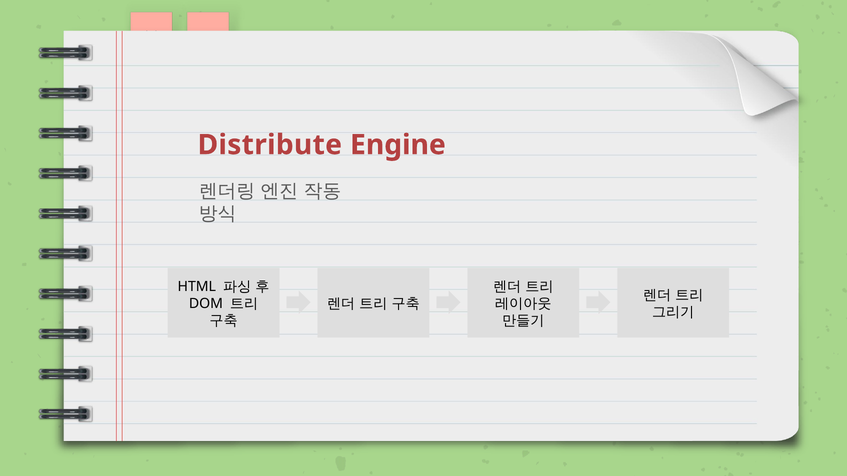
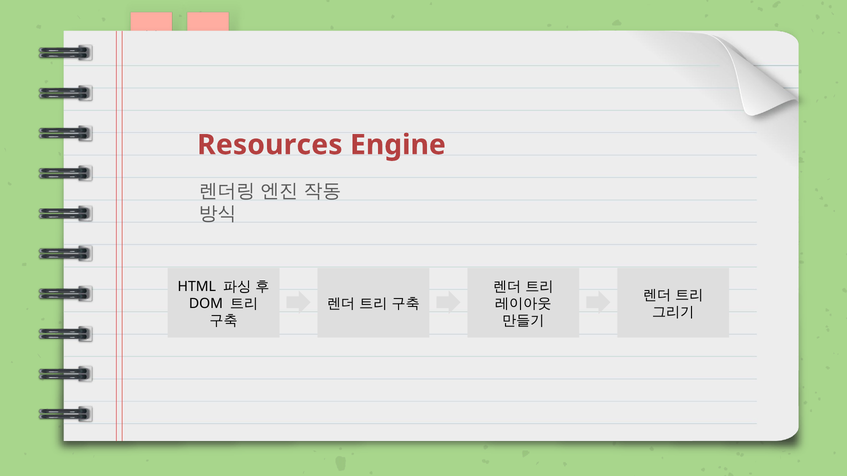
Distribute: Distribute -> Resources (270, 145)
